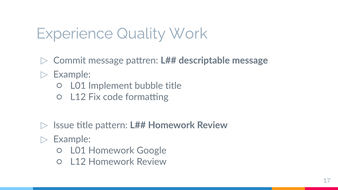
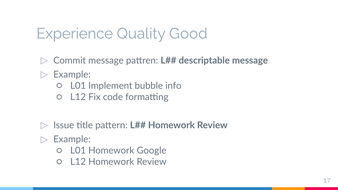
Work: Work -> Good (188, 34)
bubble title: title -> info (173, 86)
